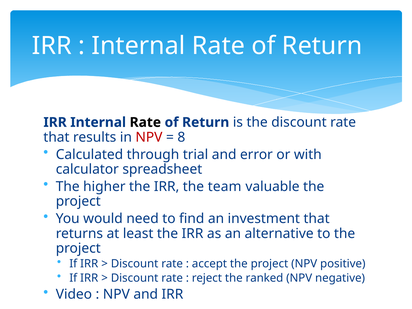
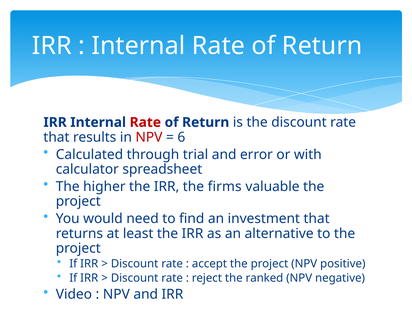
Rate colour: black -> red (145, 122)
8: 8 -> 6 (181, 137)
team: team -> firms (225, 187)
